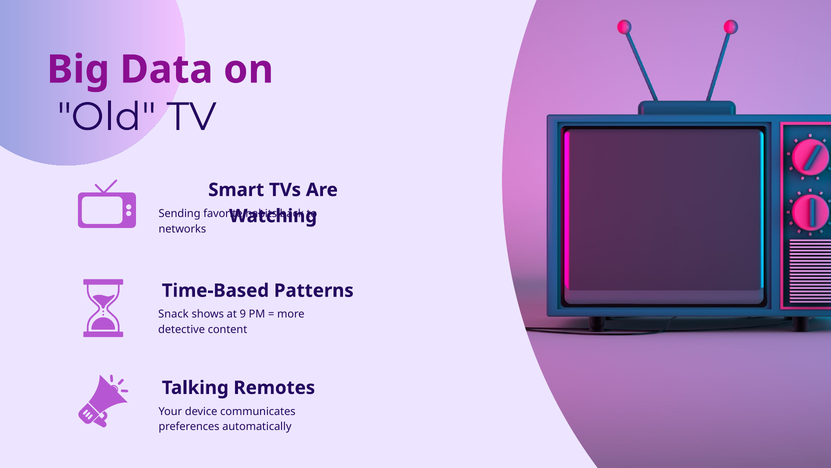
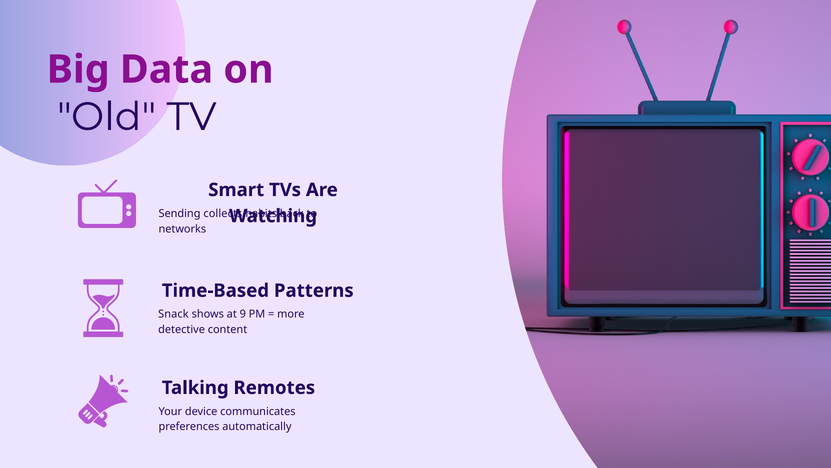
favorite: favorite -> collects (223, 213)
